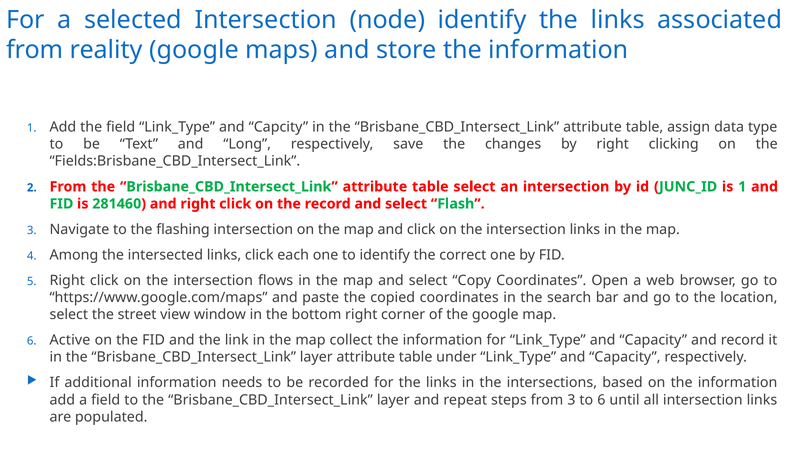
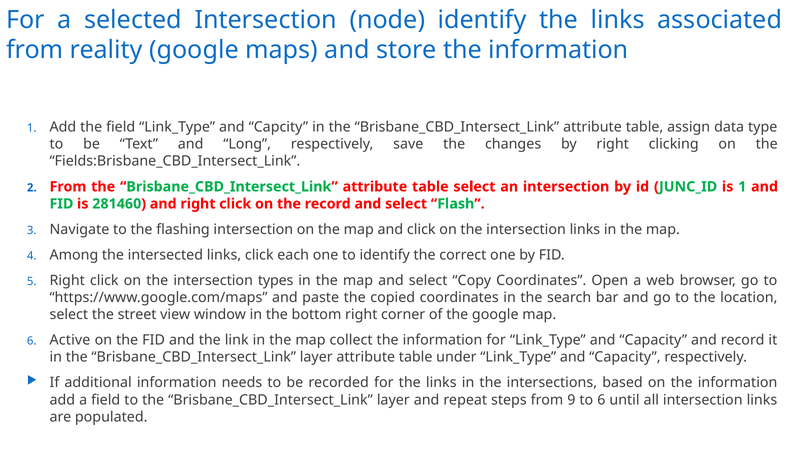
flows: flows -> types (276, 280)
from 3: 3 -> 9 (571, 400)
